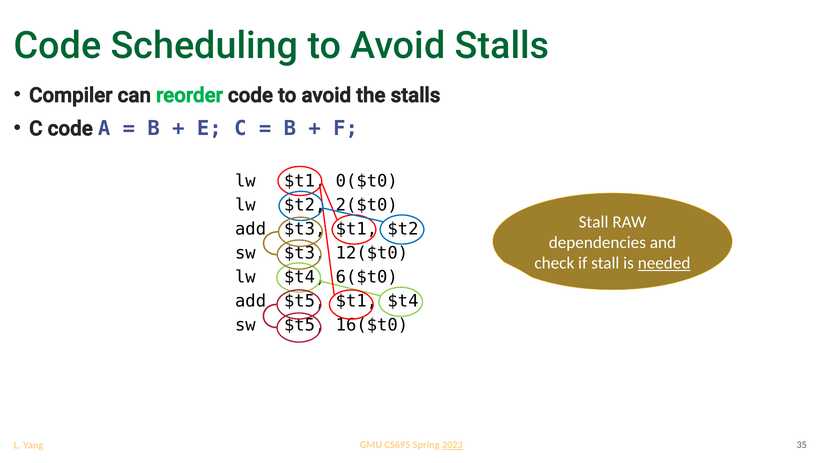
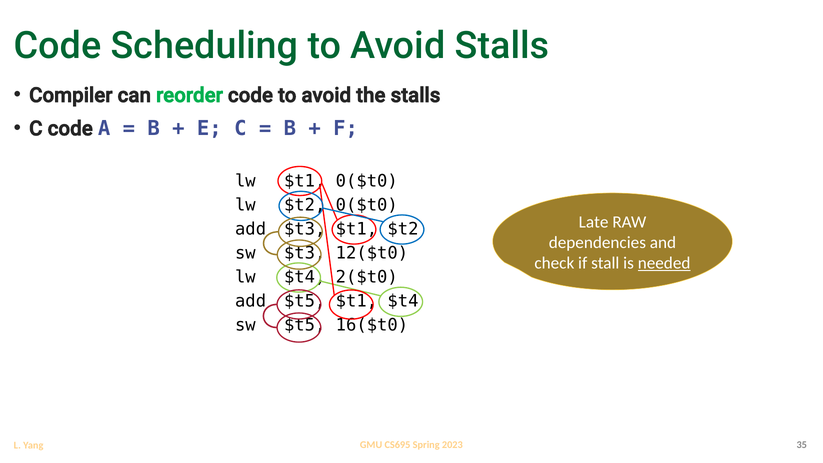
$t2 2($t0: 2($t0 -> 0($t0 (367, 205)
Stall: Stall -> Late (594, 222)
6($t0: 6($t0 -> 2($t0 (367, 277)
2023 underline: present -> none (452, 445)
